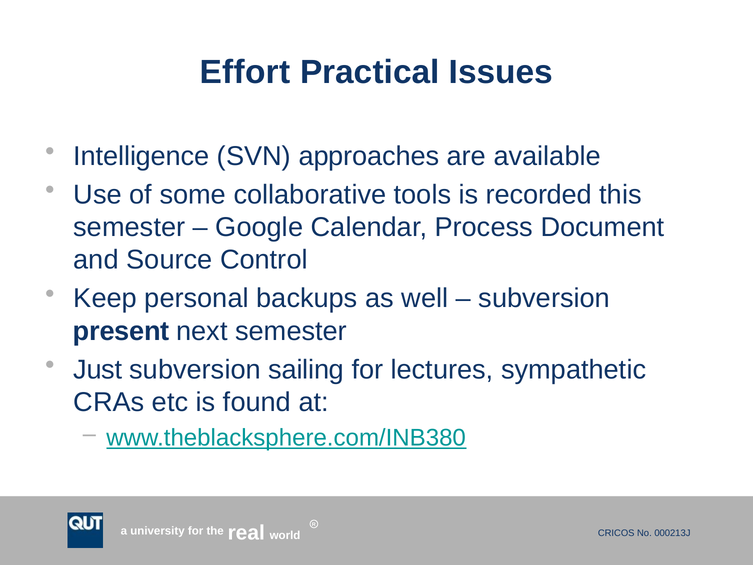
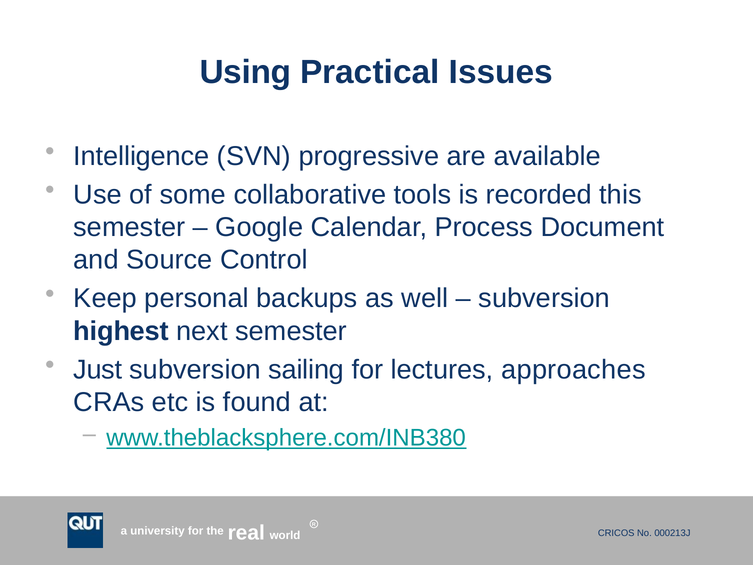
Effort: Effort -> Using (245, 72)
approaches: approaches -> progressive (369, 156)
present: present -> highest (121, 331)
sympathetic: sympathetic -> approaches (573, 369)
